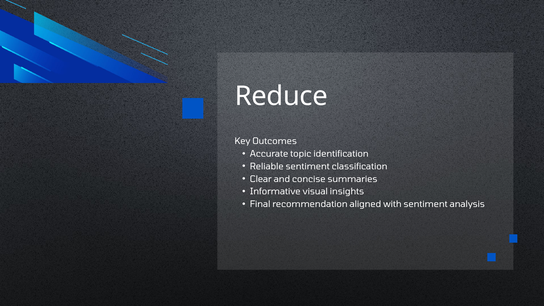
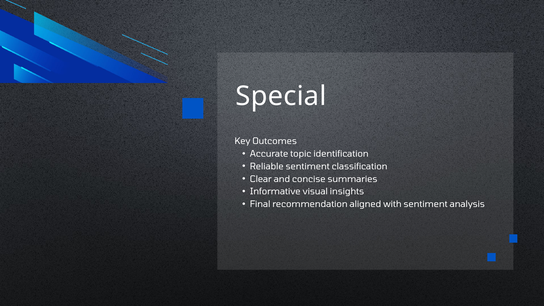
Reduce: Reduce -> Special (281, 96)
